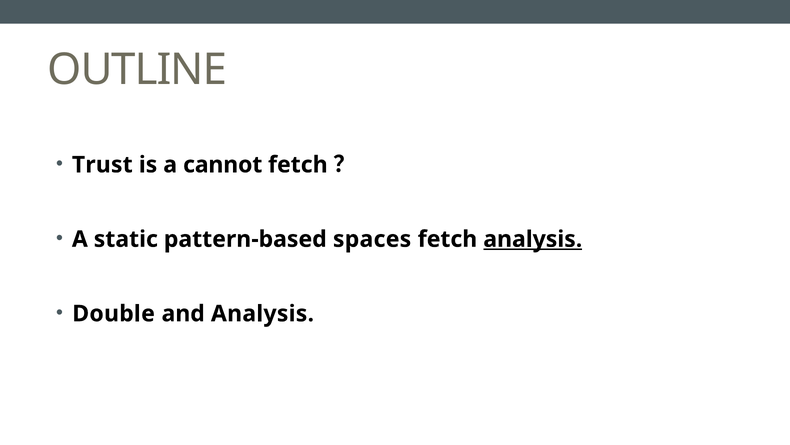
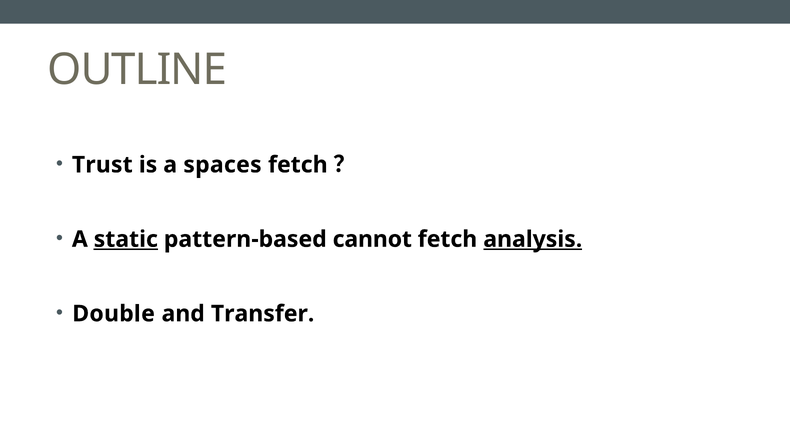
cannot: cannot -> spaces (222, 165)
static underline: none -> present (126, 239)
spaces: spaces -> cannot (372, 239)
and Analysis: Analysis -> Transfer (263, 313)
